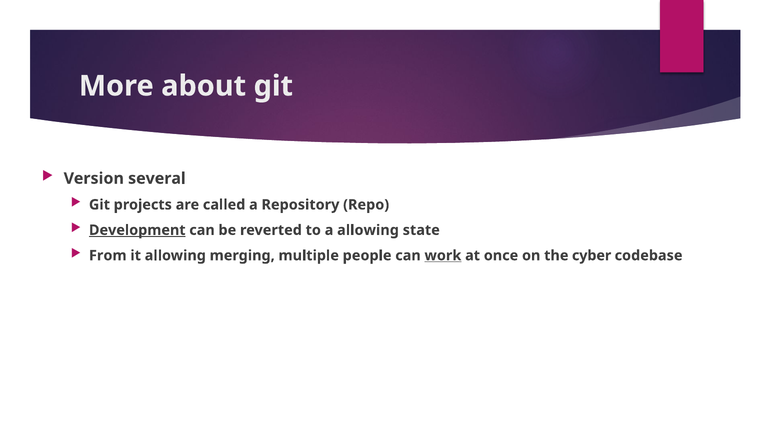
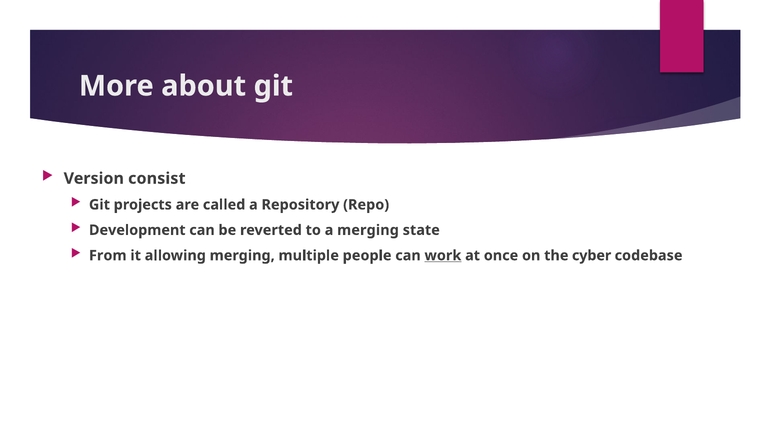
several: several -> consist (157, 178)
Development underline: present -> none (137, 230)
a allowing: allowing -> merging (368, 230)
